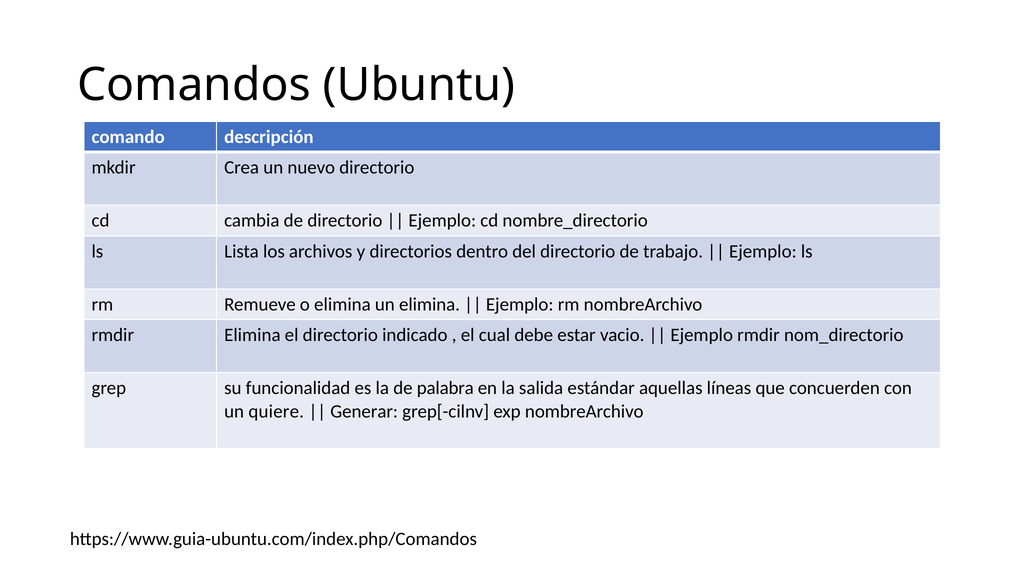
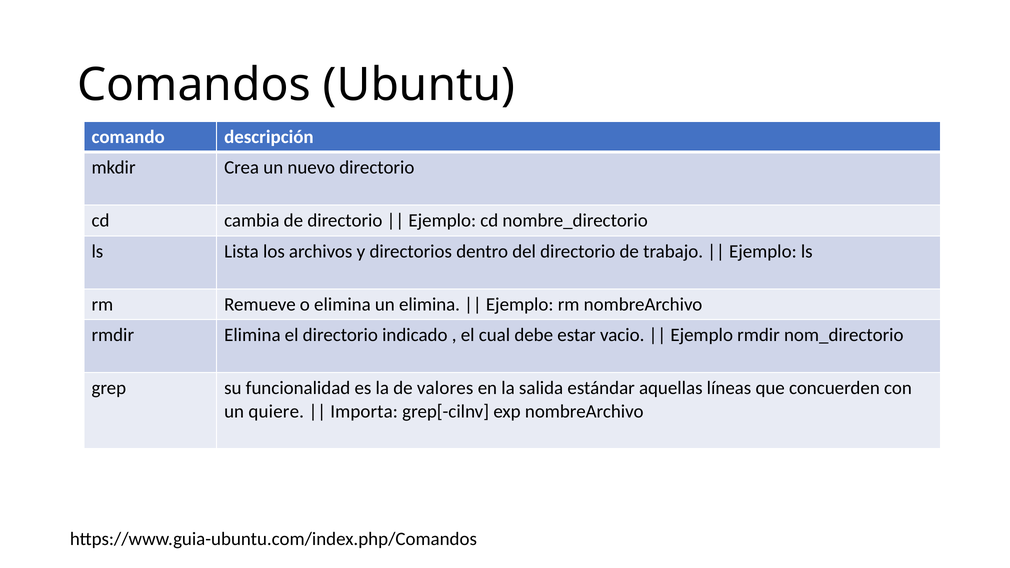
palabra: palabra -> valores (445, 388)
Generar: Generar -> Importa (364, 411)
